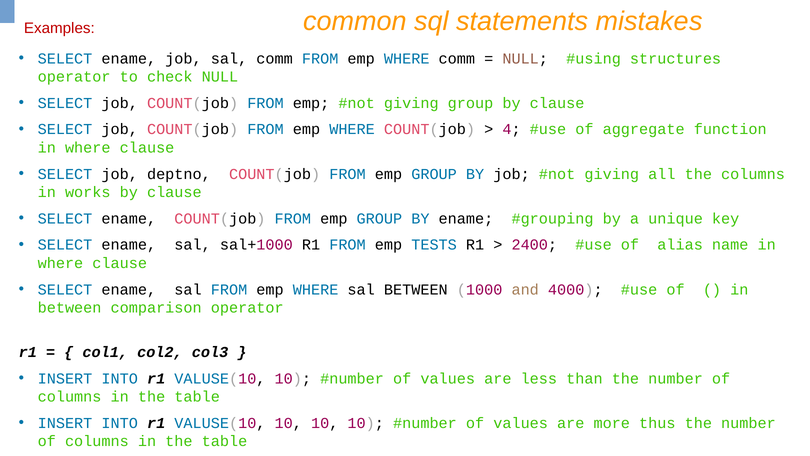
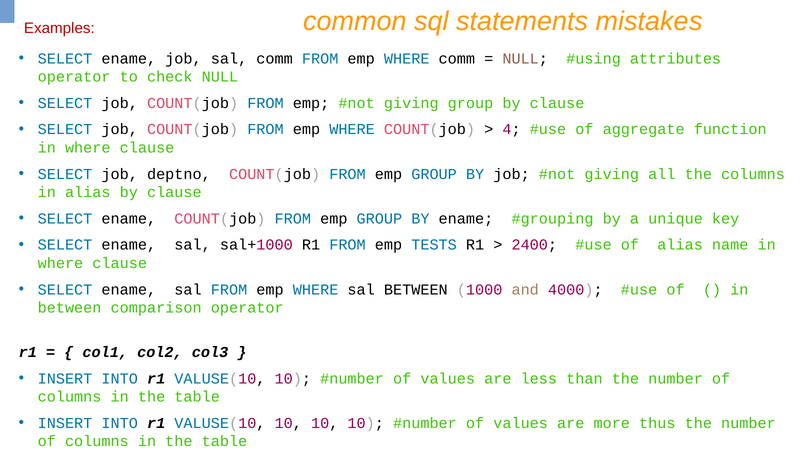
structures: structures -> attributes (676, 59)
in works: works -> alias (88, 192)
